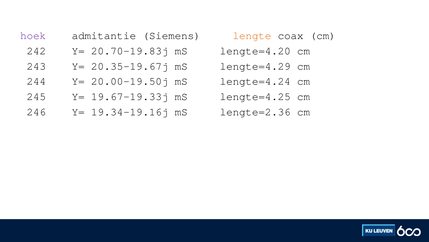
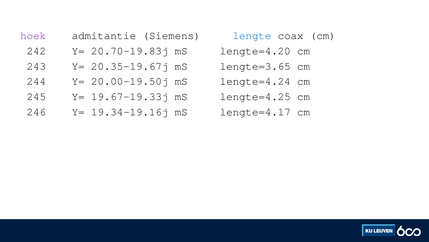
lengte colour: orange -> blue (252, 36)
lengte=4.29: lengte=4.29 -> lengte=3.65 (255, 66)
lengte=2.36: lengte=2.36 -> lengte=4.17 (255, 112)
